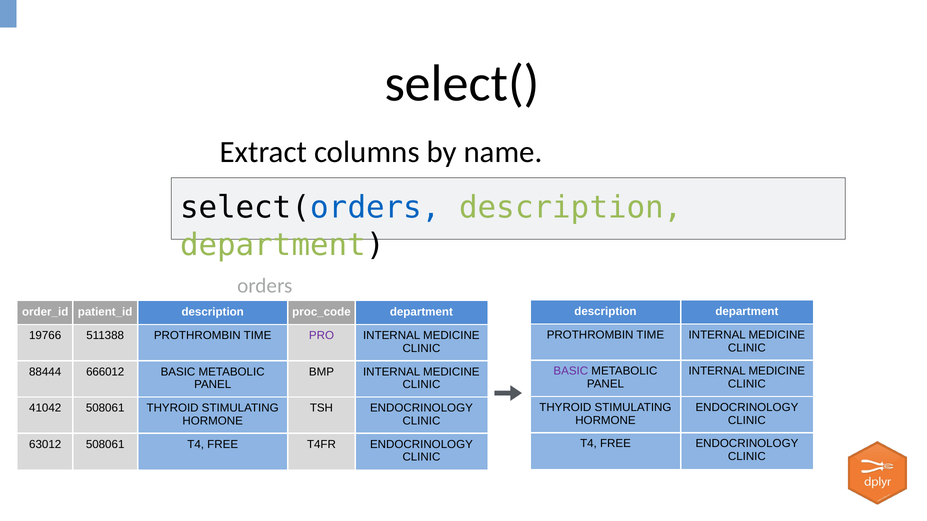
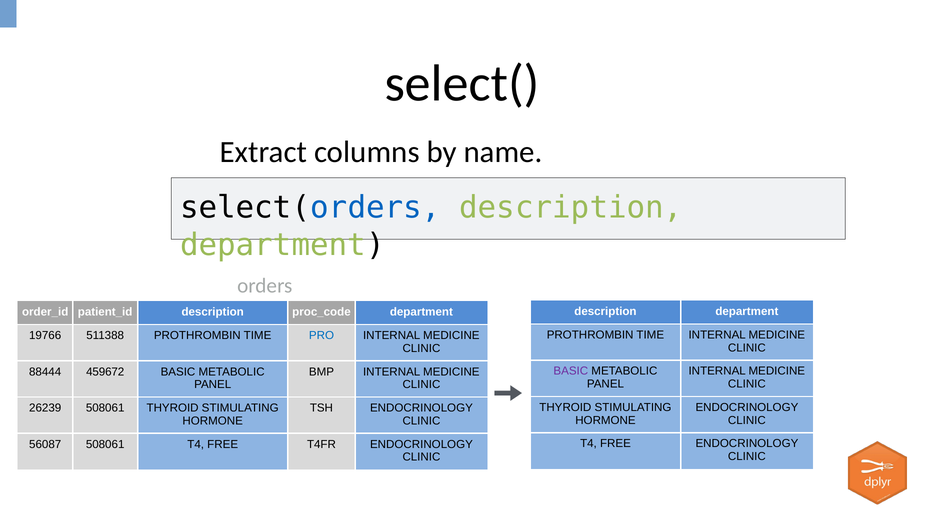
PRO colour: purple -> blue (321, 336)
666012: 666012 -> 459672 (105, 372)
41042: 41042 -> 26239 (45, 408)
63012: 63012 -> 56087 (45, 445)
